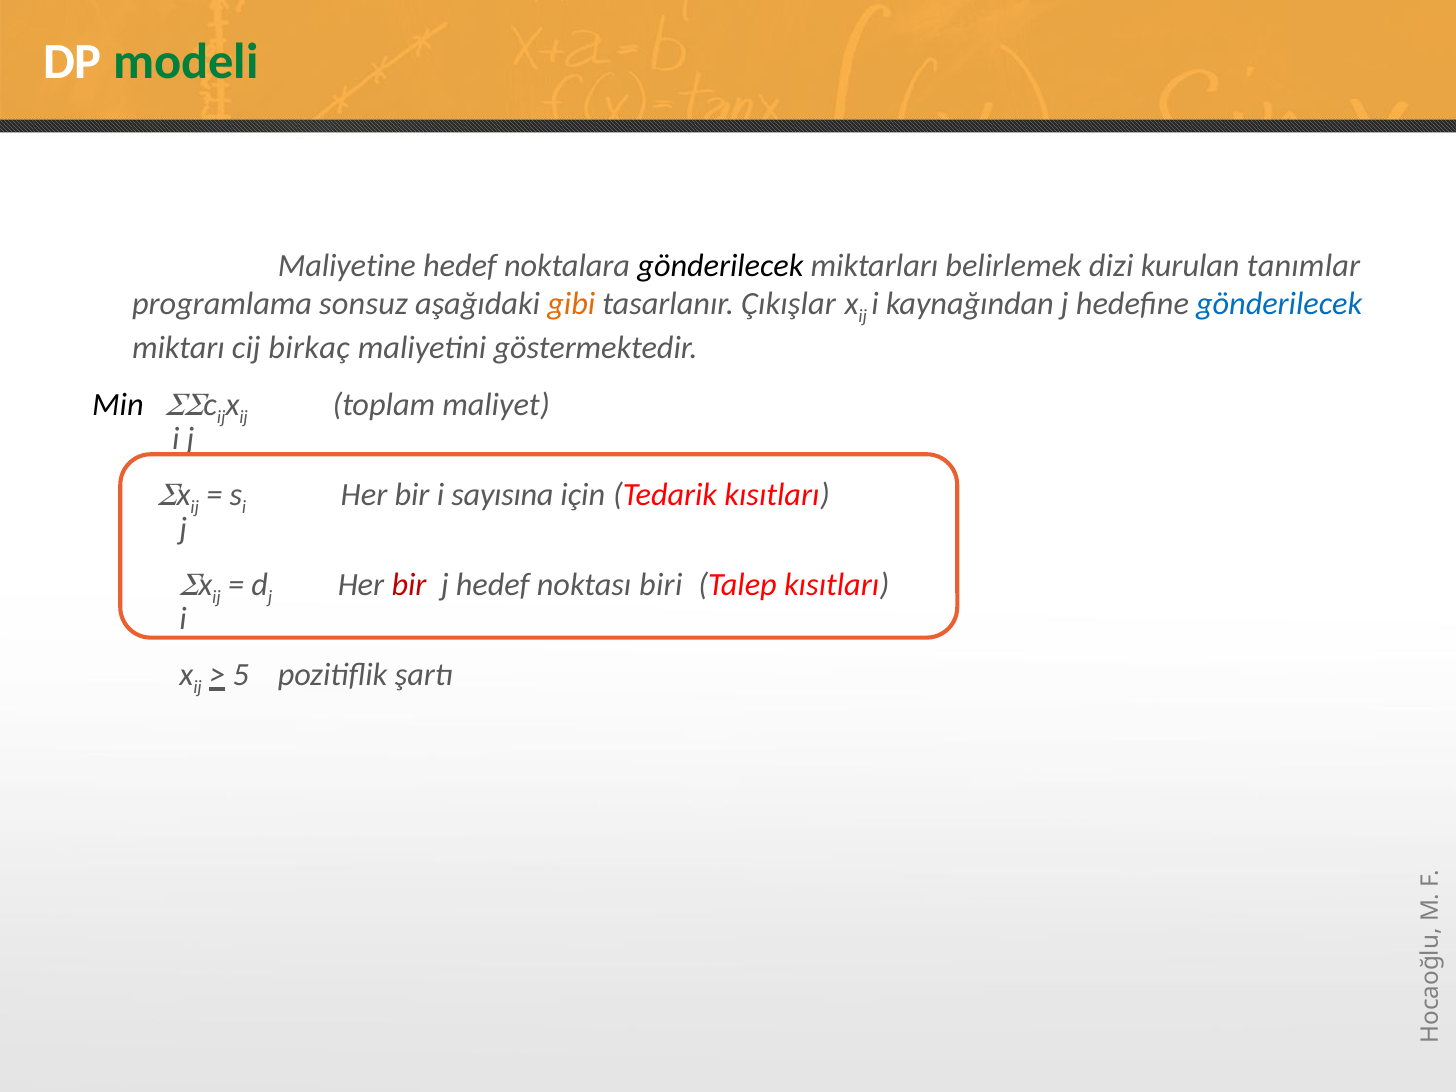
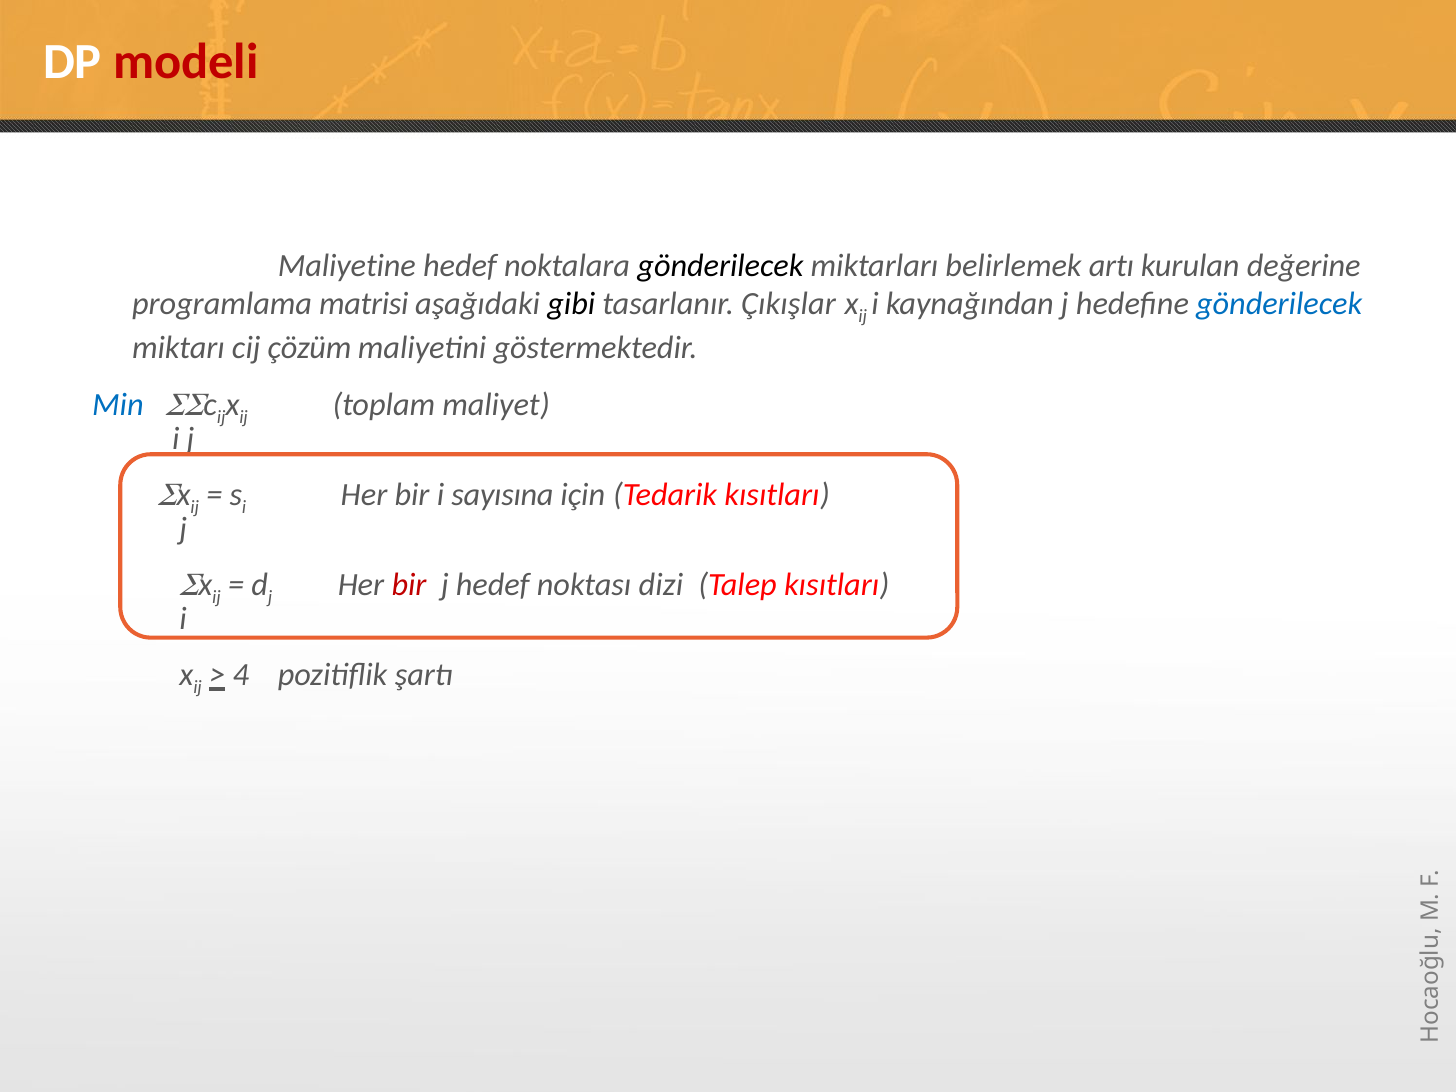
modeli colour: green -> red (186, 62)
dizi: dizi -> artı (1111, 265)
tanımlar: tanımlar -> değerine (1304, 265)
sonsuz: sonsuz -> matrisi (364, 304)
gibi colour: orange -> black (571, 304)
birkaç: birkaç -> çözüm (309, 348)
Min colour: black -> blue (118, 405)
biri: biri -> dizi (661, 585)
5: 5 -> 4 (241, 675)
